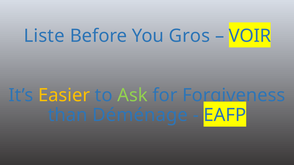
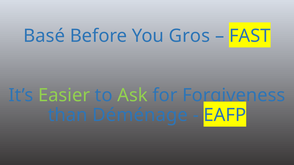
Liste: Liste -> Basé (44, 36)
VOIR: VOIR -> FAST (250, 36)
Easier colour: yellow -> light green (64, 96)
